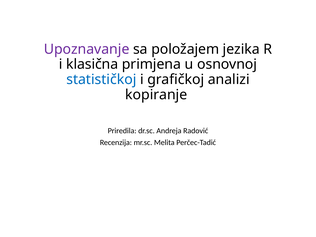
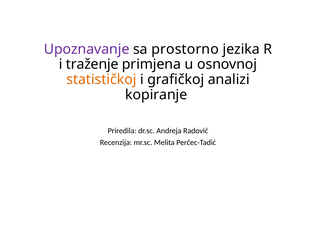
položajem: položajem -> prostorno (185, 49)
klasična: klasična -> traženje (92, 64)
statističkoj colour: blue -> orange (101, 79)
